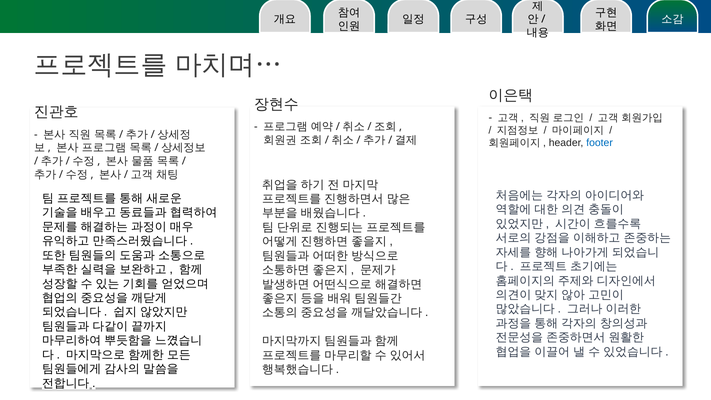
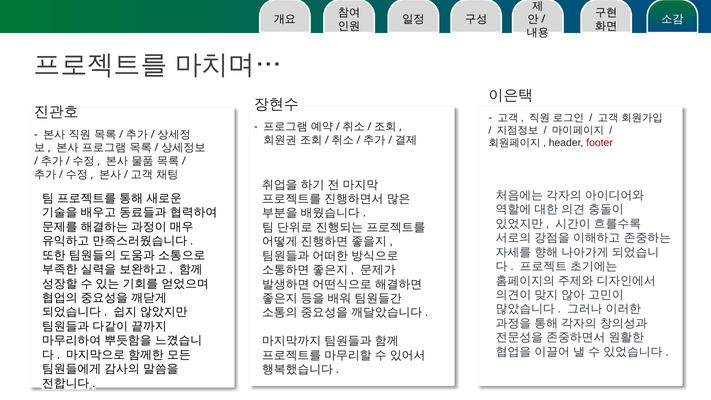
footer colour: blue -> red (600, 143)
